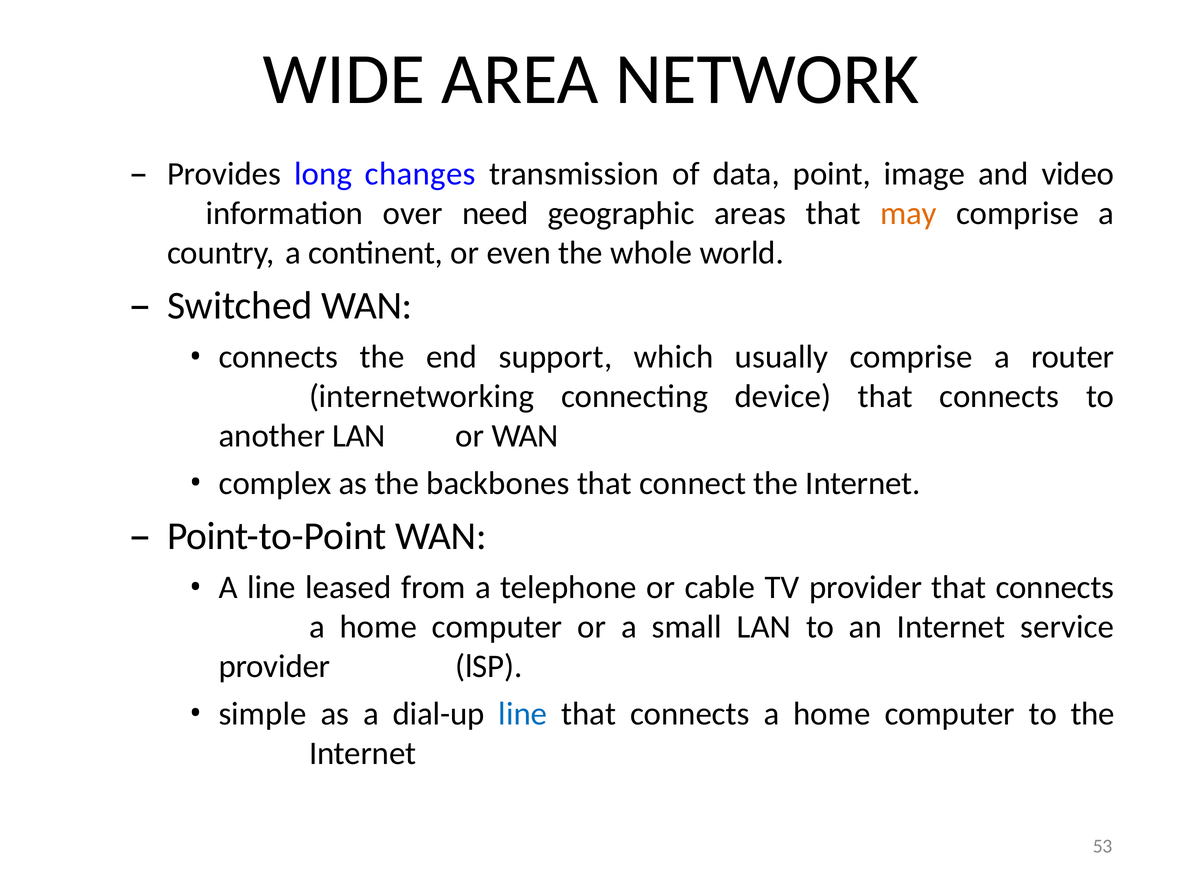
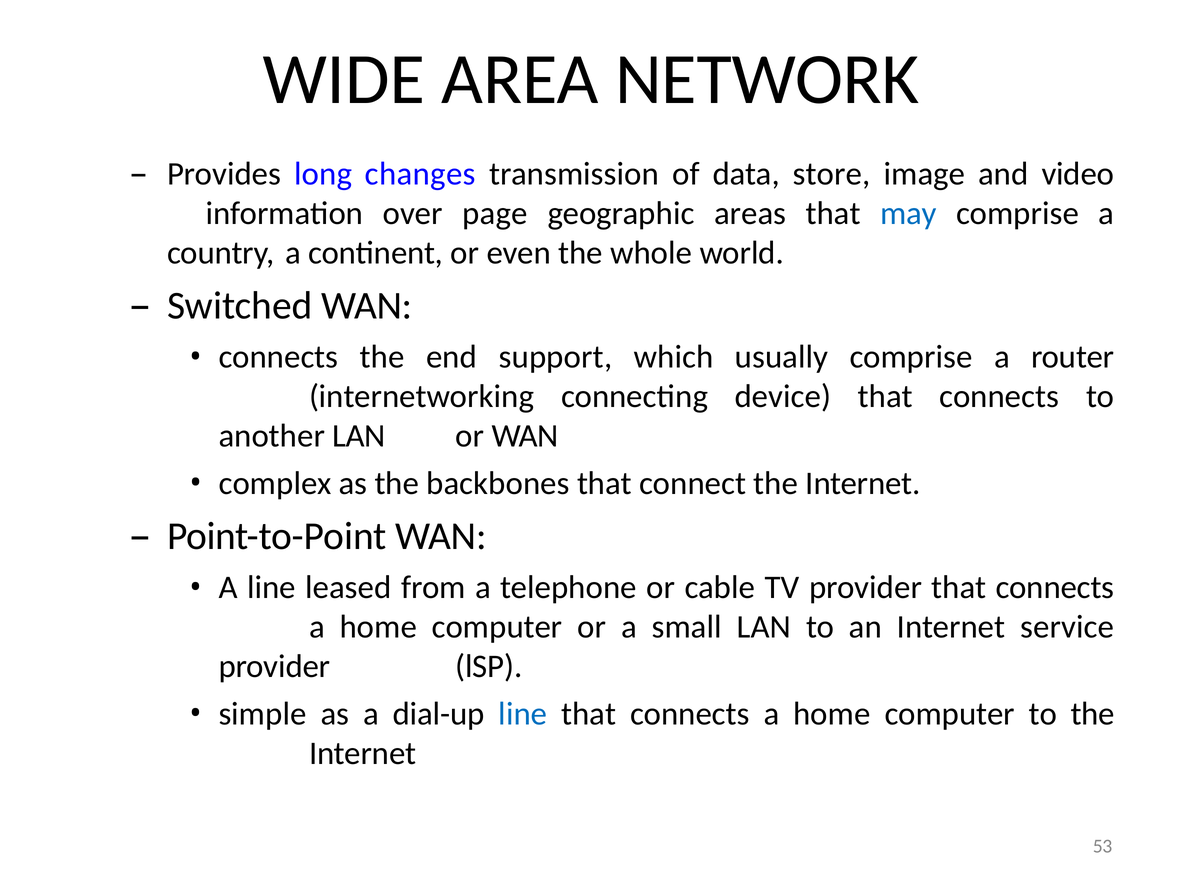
point: point -> store (832, 174)
need: need -> page (495, 213)
may colour: orange -> blue (909, 213)
